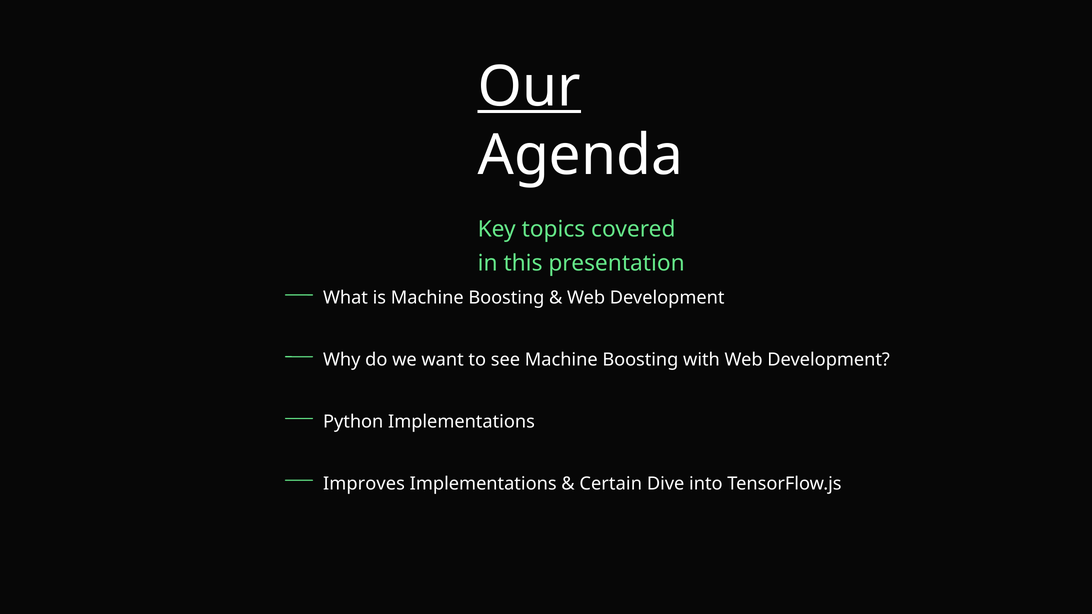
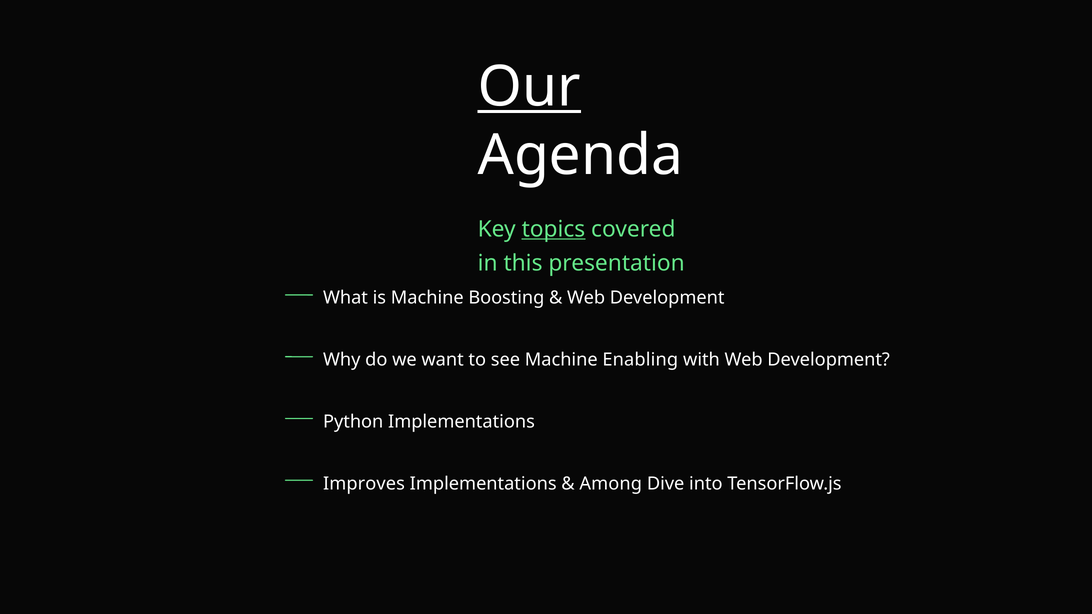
topics underline: none -> present (553, 229)
see Machine Boosting: Boosting -> Enabling (640, 360)
Certain: Certain -> Among (611, 484)
